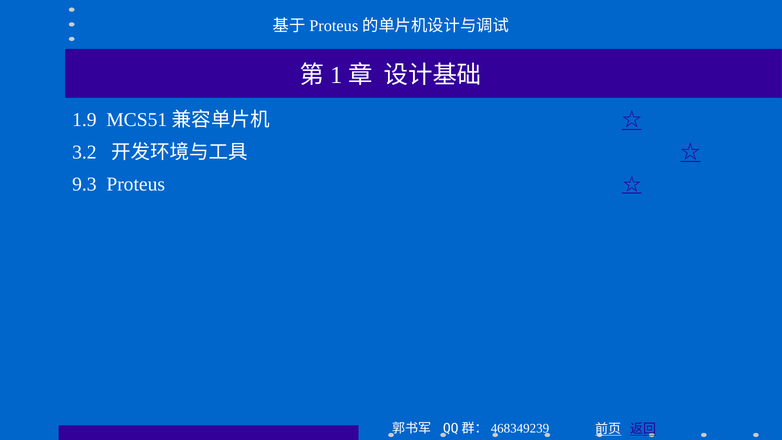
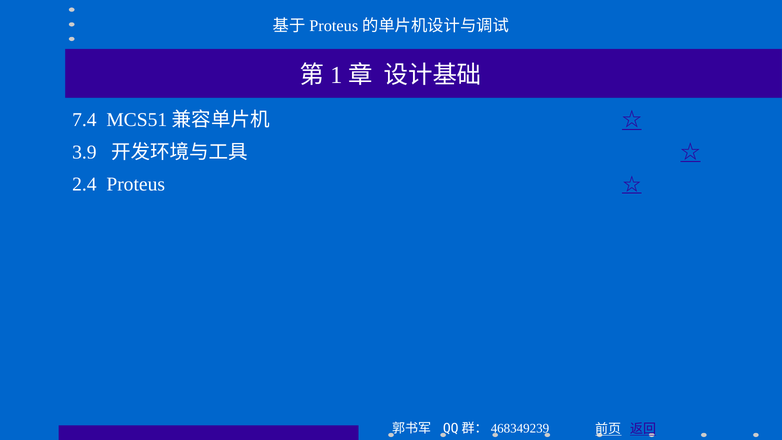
1.9: 1.9 -> 7.4 (84, 120)
3.2: 3.2 -> 3.9 (84, 152)
9.3: 9.3 -> 2.4 (84, 184)
